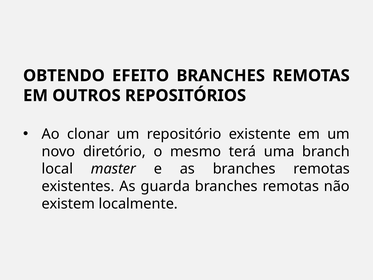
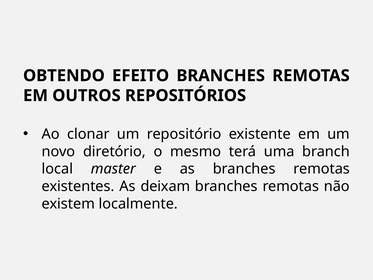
guarda: guarda -> deixam (165, 186)
